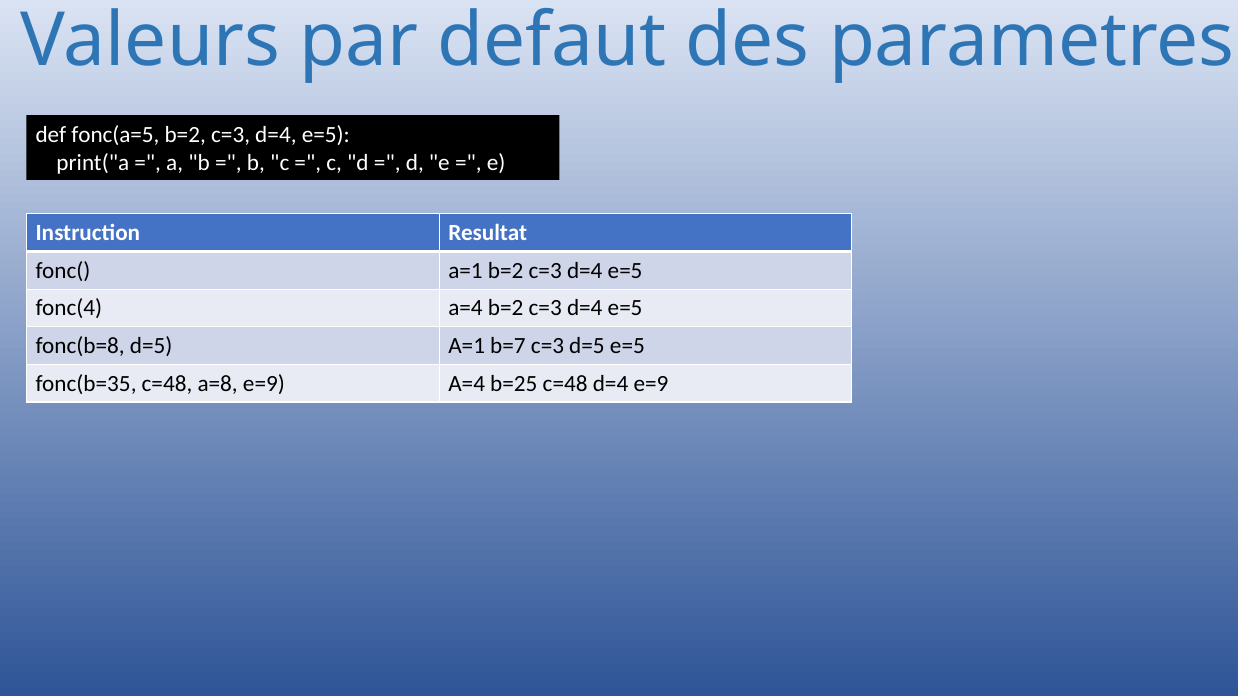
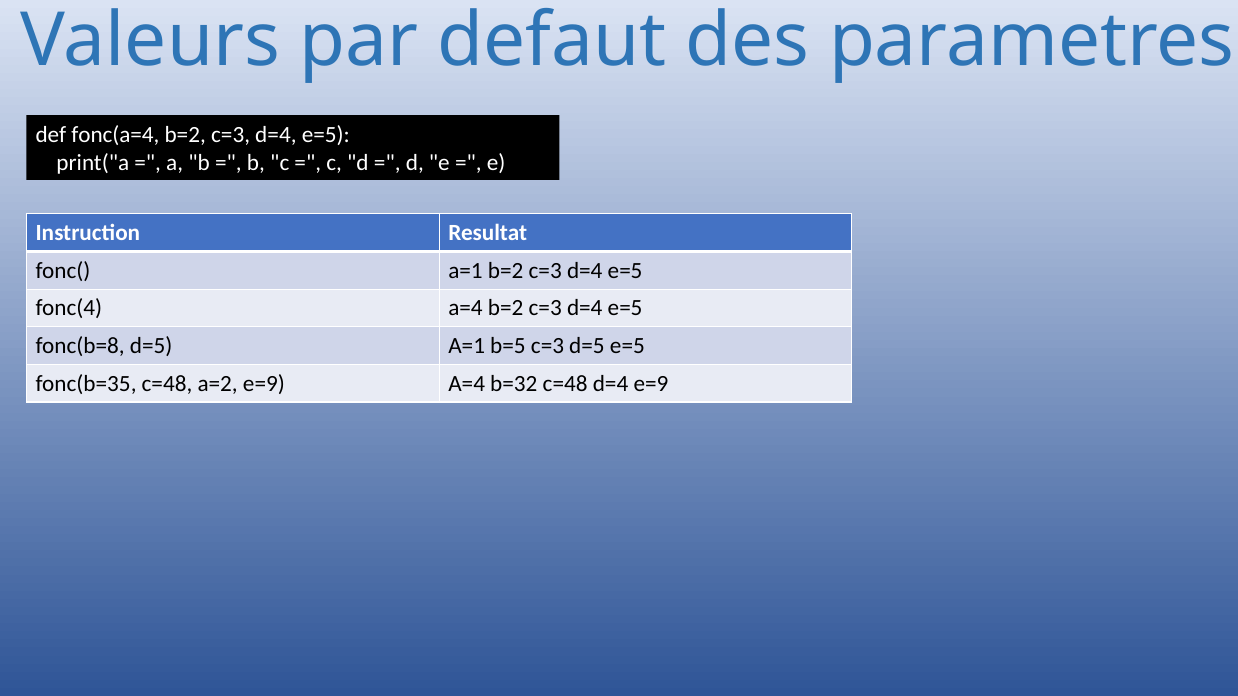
fonc(a=5: fonc(a=5 -> fonc(a=4 (115, 135)
b=7: b=7 -> b=5 (508, 346)
a=8: a=8 -> a=2 (218, 384)
b=25: b=25 -> b=32 (514, 384)
